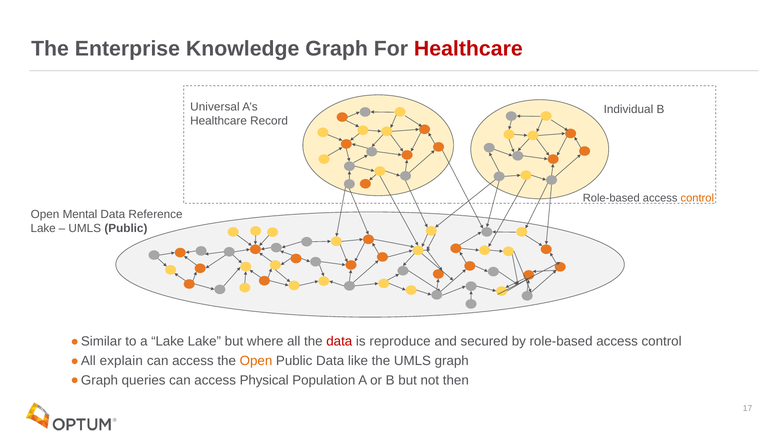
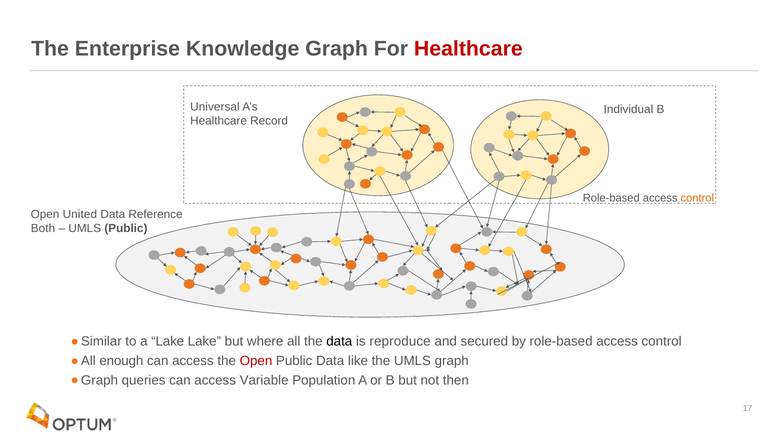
Mental: Mental -> United (80, 215)
Lake: Lake -> Both (43, 229)
data colour: red -> black (339, 342)
explain: explain -> enough (121, 361)
Open colour: orange -> red (256, 361)
Physical: Physical -> Variable (264, 381)
